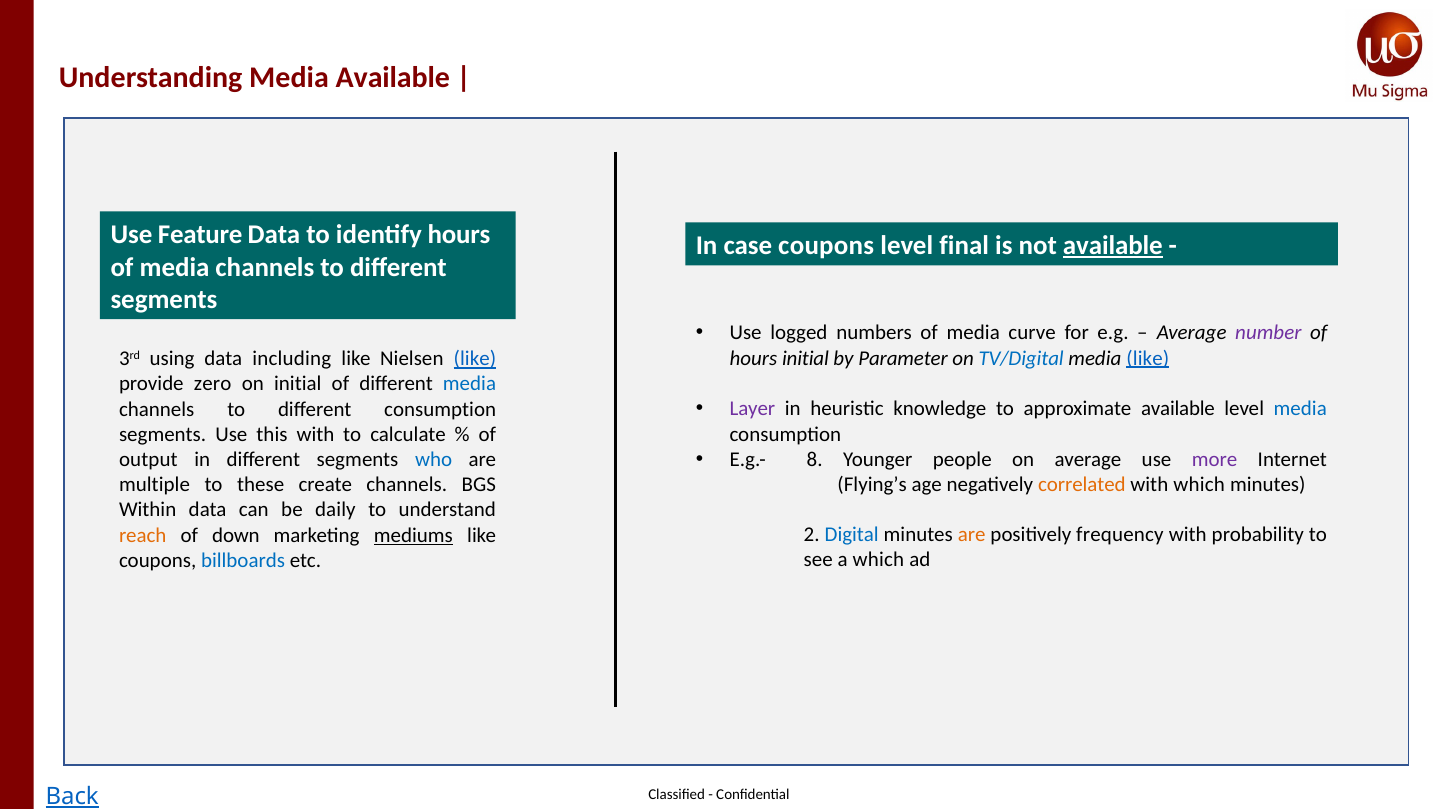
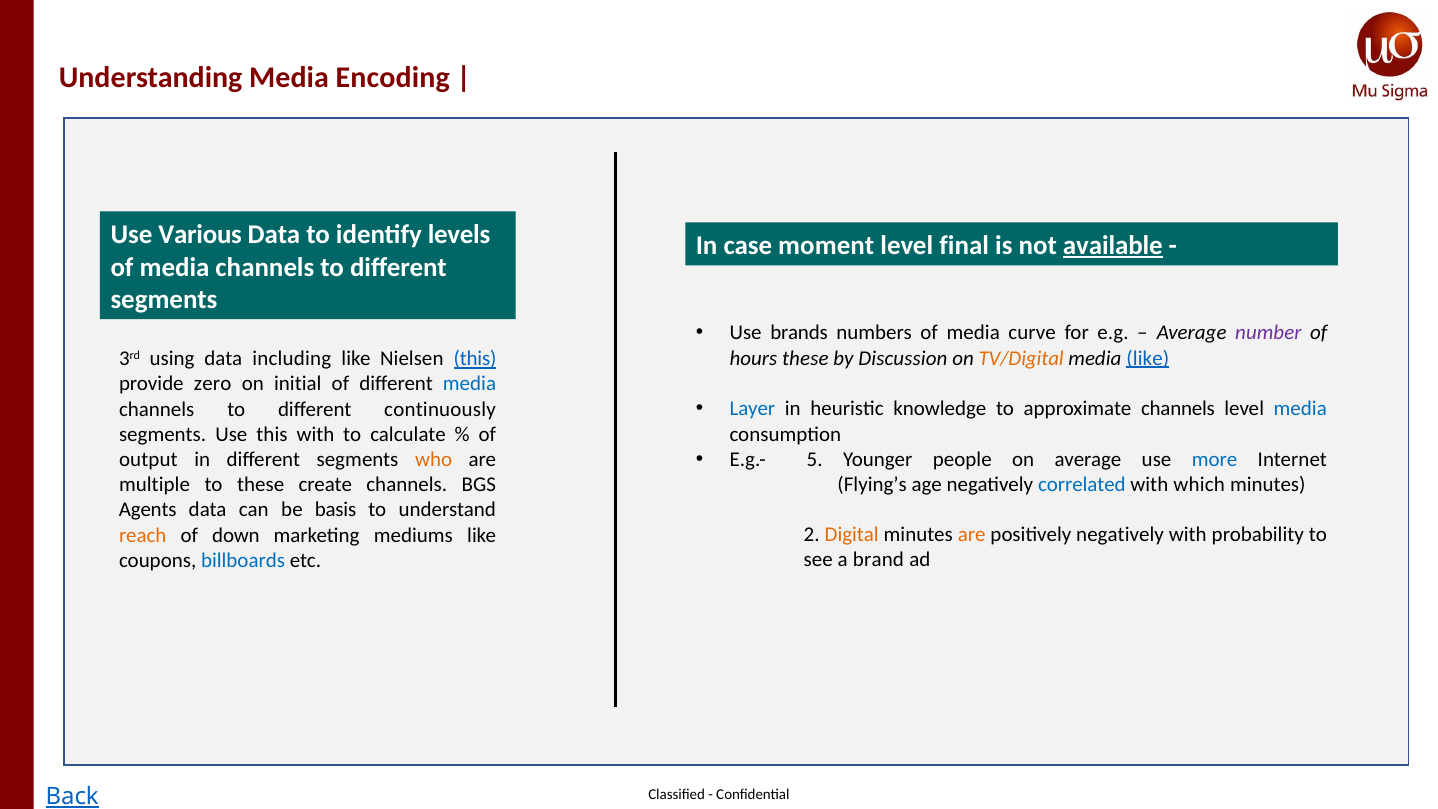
Media Available: Available -> Encoding (393, 78)
Feature: Feature -> Various (200, 235)
identify hours: hours -> levels (459, 235)
case coupons: coupons -> moment (826, 246)
logged: logged -> brands (799, 333)
hours initial: initial -> these (805, 358)
Parameter: Parameter -> Discussion (903, 358)
TV/Digital colour: blue -> orange (1021, 358)
Nielsen like: like -> this (475, 358)
Layer colour: purple -> blue (752, 409)
approximate available: available -> channels (1178, 409)
different consumption: consumption -> continuously (440, 409)
8: 8 -> 5 (815, 459)
more colour: purple -> blue (1215, 459)
who colour: blue -> orange (434, 460)
correlated colour: orange -> blue (1082, 484)
Within: Within -> Agents (148, 510)
daily: daily -> basis (336, 510)
Digital colour: blue -> orange (852, 535)
positively frequency: frequency -> negatively (1120, 535)
mediums underline: present -> none (413, 535)
a which: which -> brand (878, 560)
